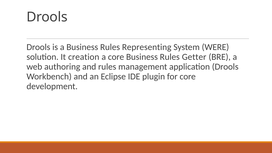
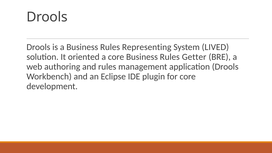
WERE: WERE -> LIVED (215, 47)
creation: creation -> oriented (84, 57)
